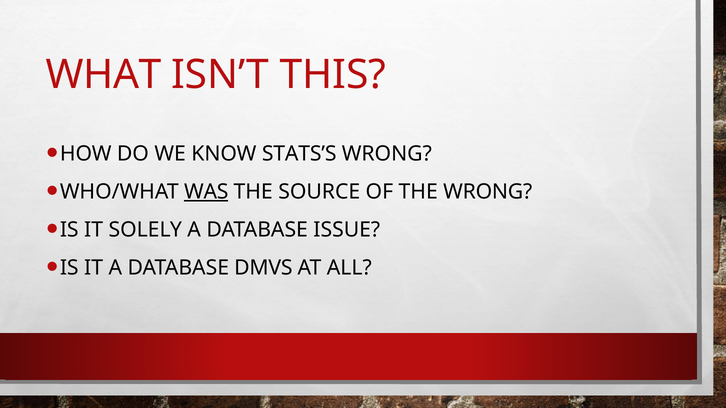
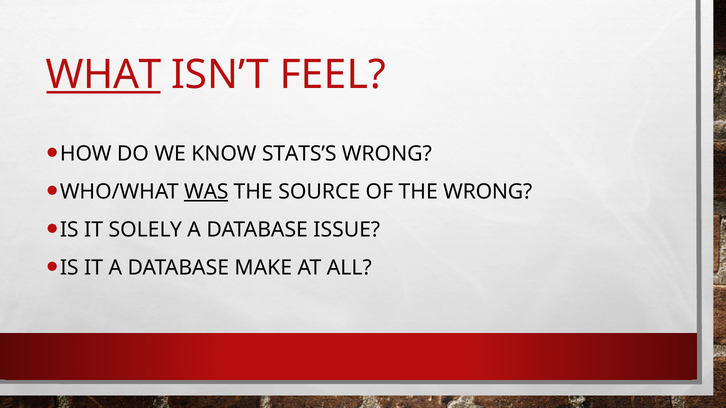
WHAT underline: none -> present (104, 75)
THIS: THIS -> FEEL (333, 75)
DMVS: DMVS -> MAKE (263, 268)
